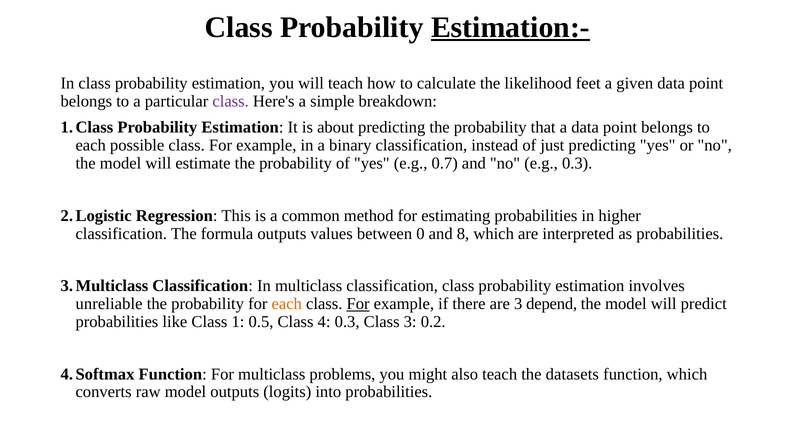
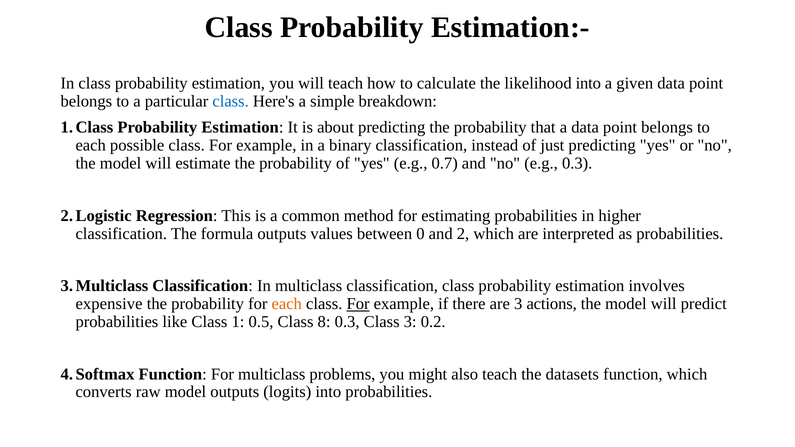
Estimation:- underline: present -> none (510, 27)
likelihood feet: feet -> into (588, 83)
class colour: purple -> blue (231, 101)
8: 8 -> 2 (463, 234)
unreliable: unreliable -> expensive (109, 304)
depend: depend -> actions (552, 304)
4: 4 -> 8 (324, 322)
